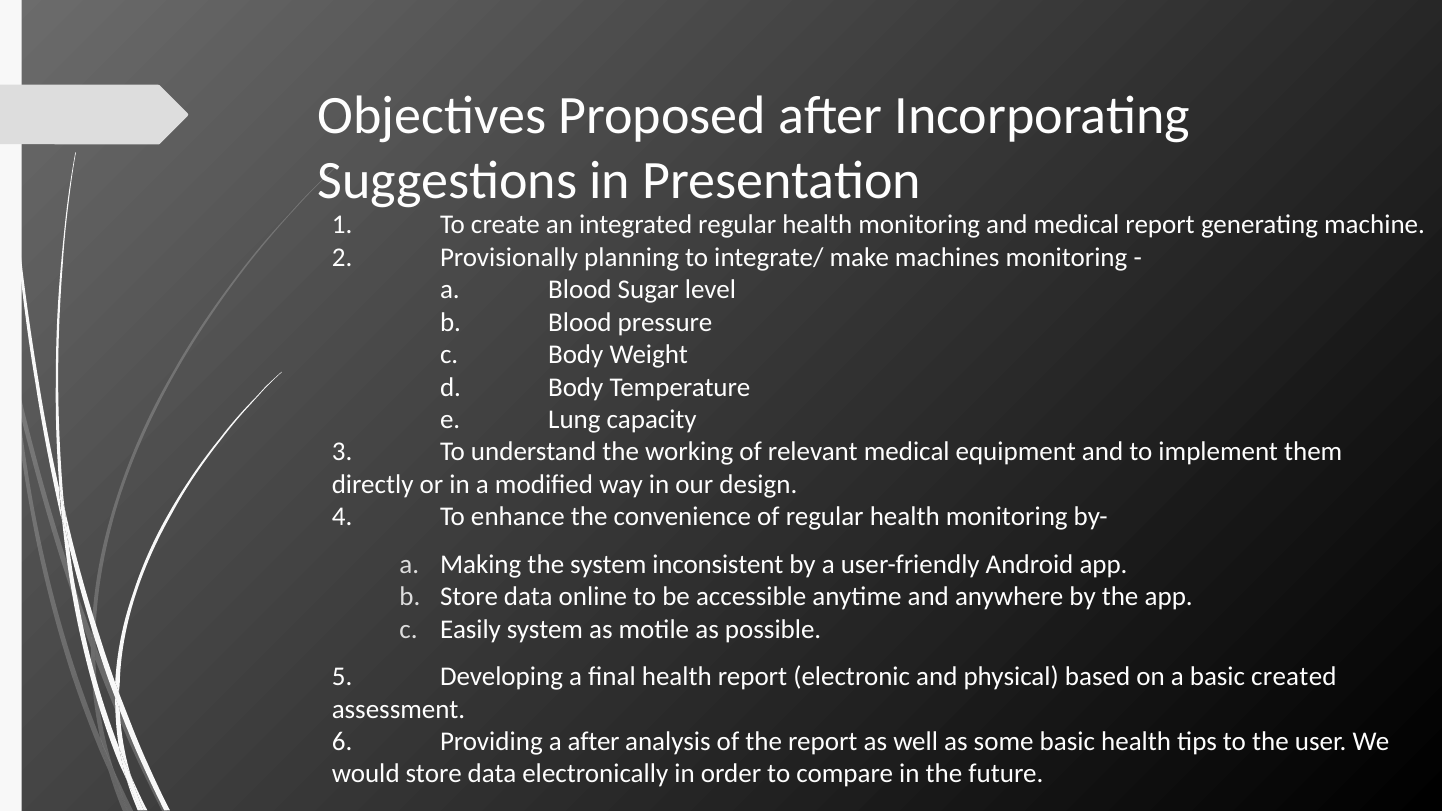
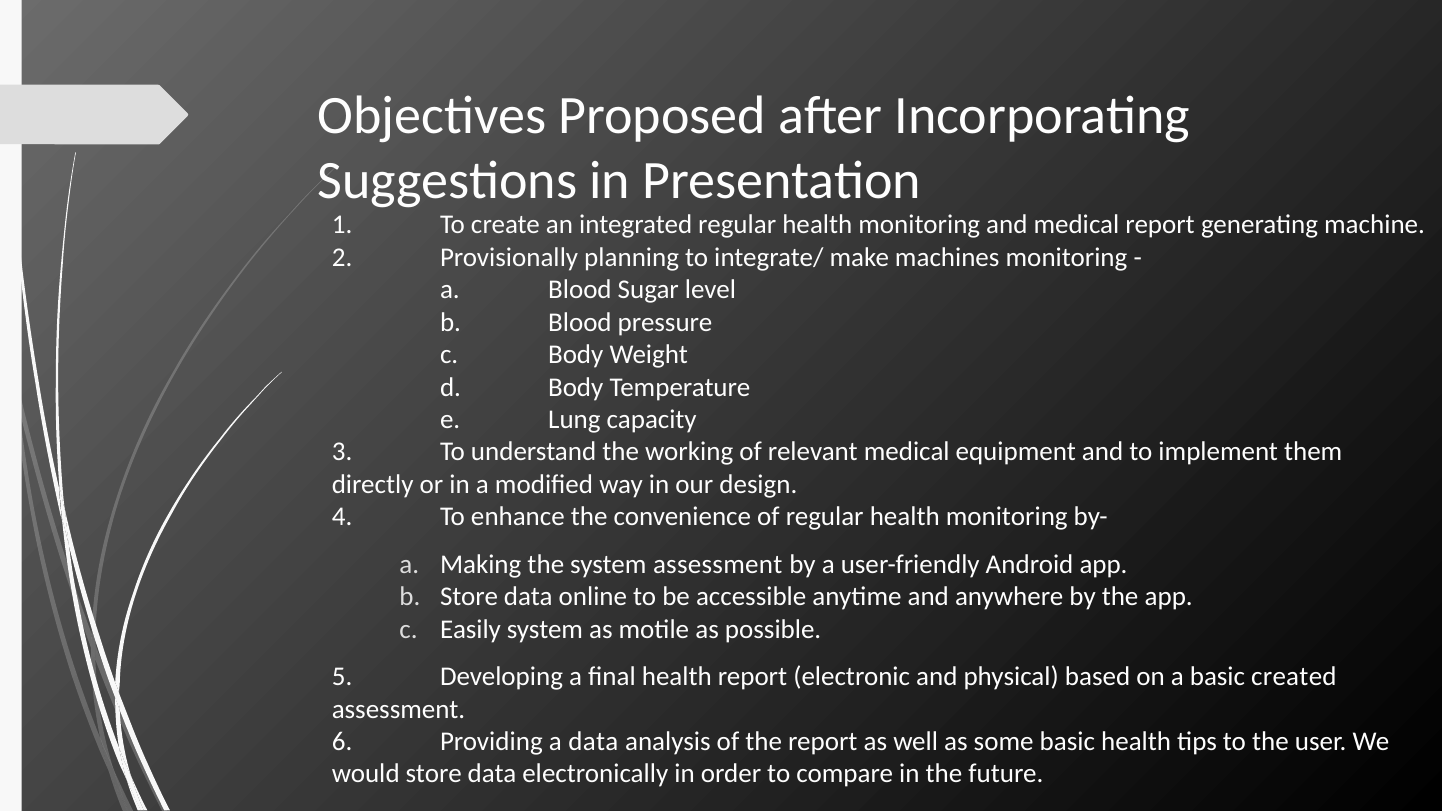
system inconsistent: inconsistent -> assessment (718, 564)
a after: after -> data (593, 742)
